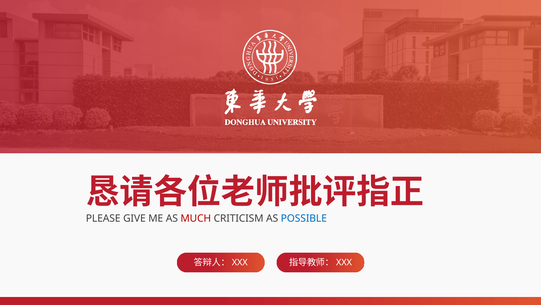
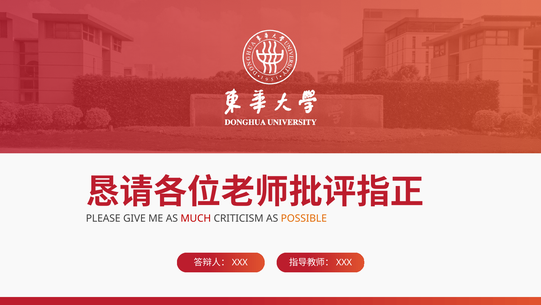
POSSIBLE colour: blue -> orange (304, 218)
